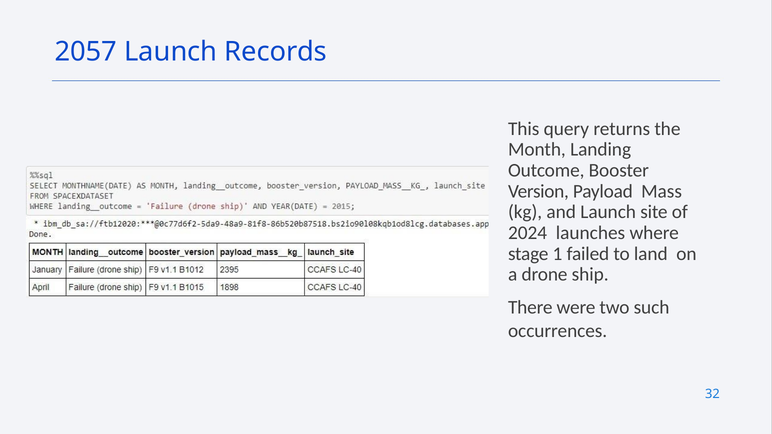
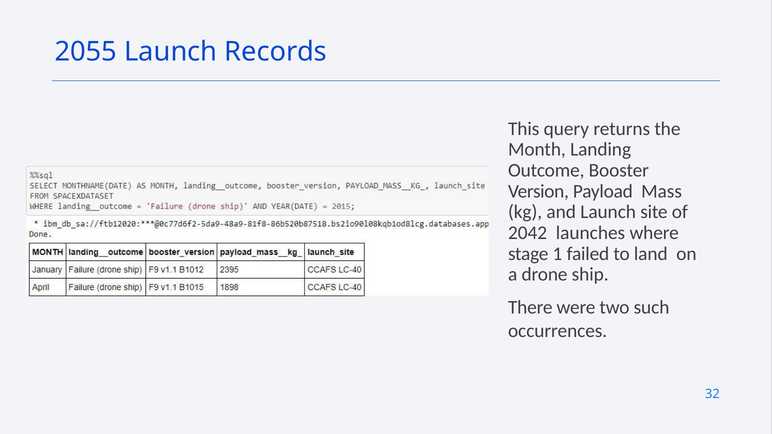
2057: 2057 -> 2055 (86, 52)
2024: 2024 -> 2042 (528, 233)
